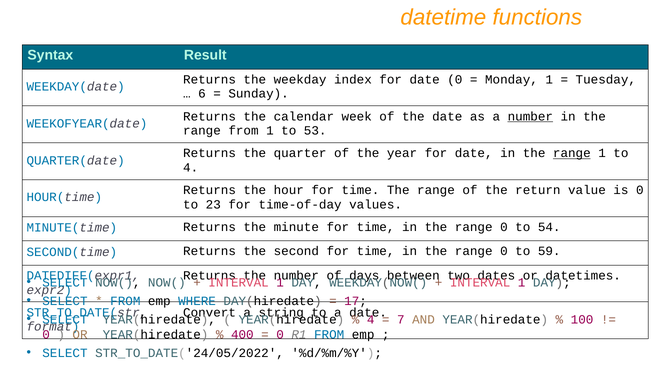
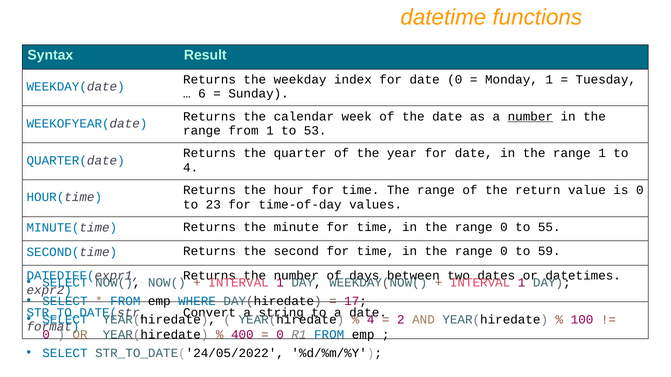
range underline: present -> none (572, 153)
54: 54 -> 55 (549, 227)
7: 7 -> 2 (401, 320)
